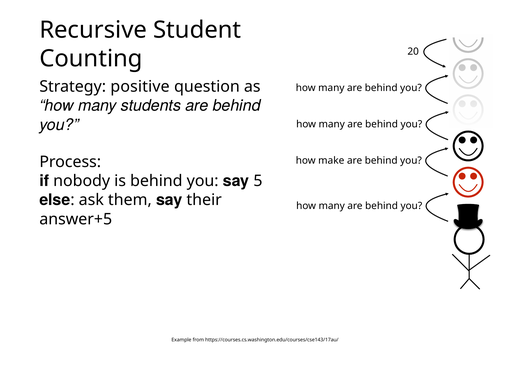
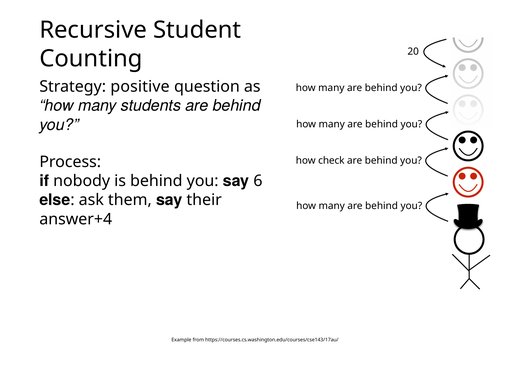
make: make -> check (331, 161)
5: 5 -> 6 (258, 181)
answer+5: answer+5 -> answer+4 (76, 219)
